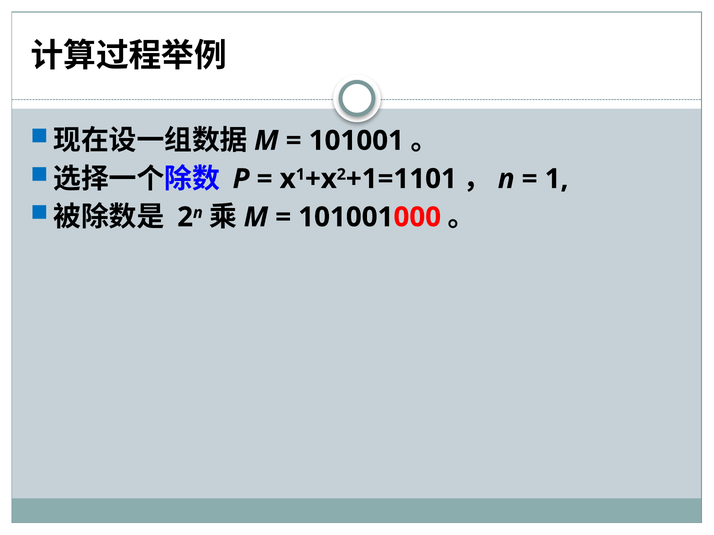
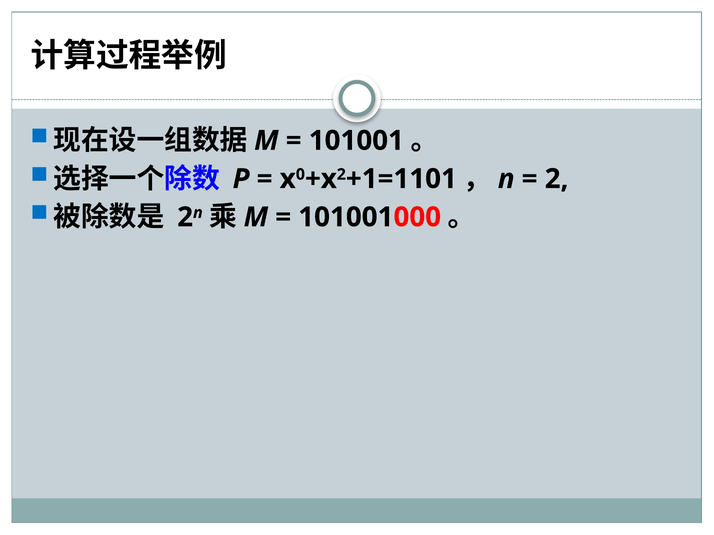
1: 1 -> 0 (300, 175)
1: 1 -> 2 (557, 179)
